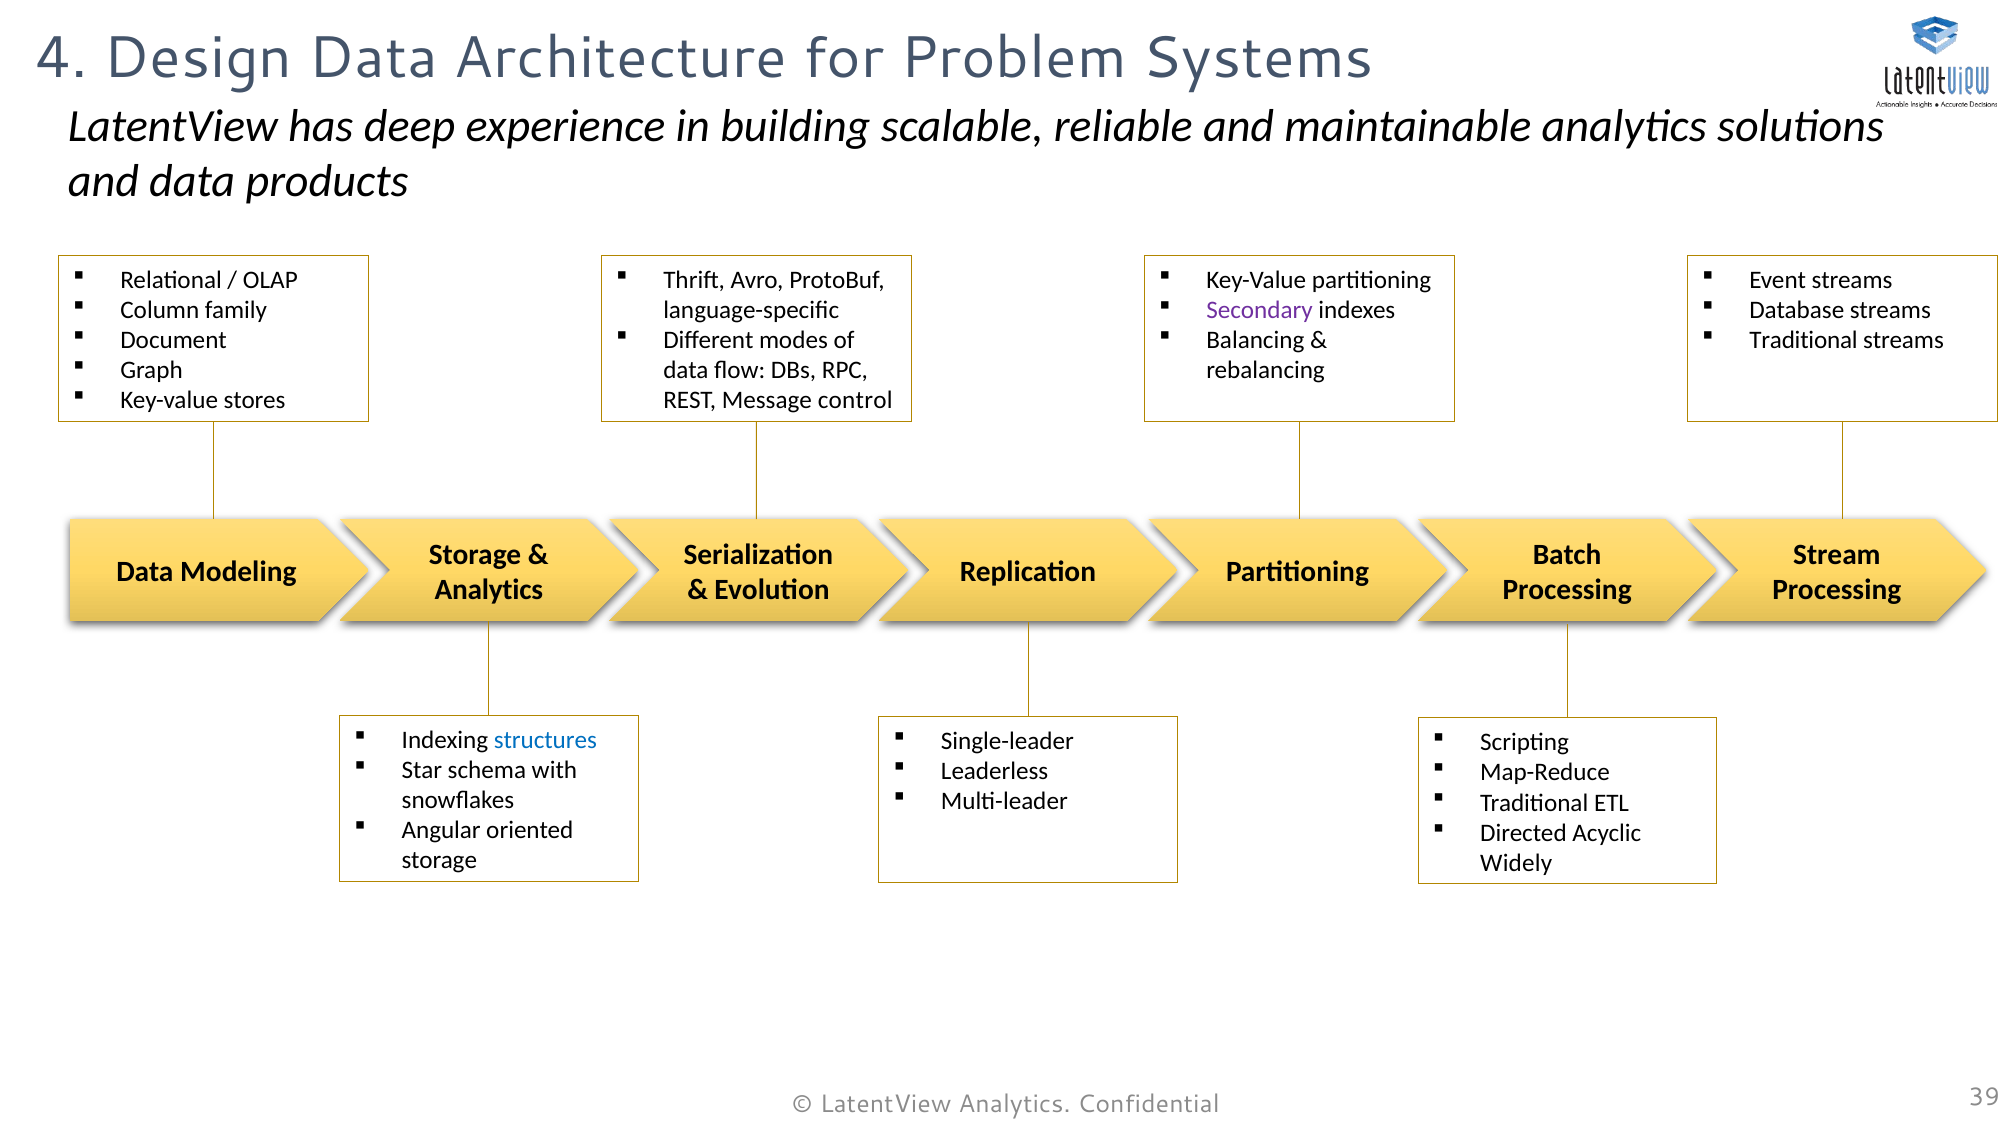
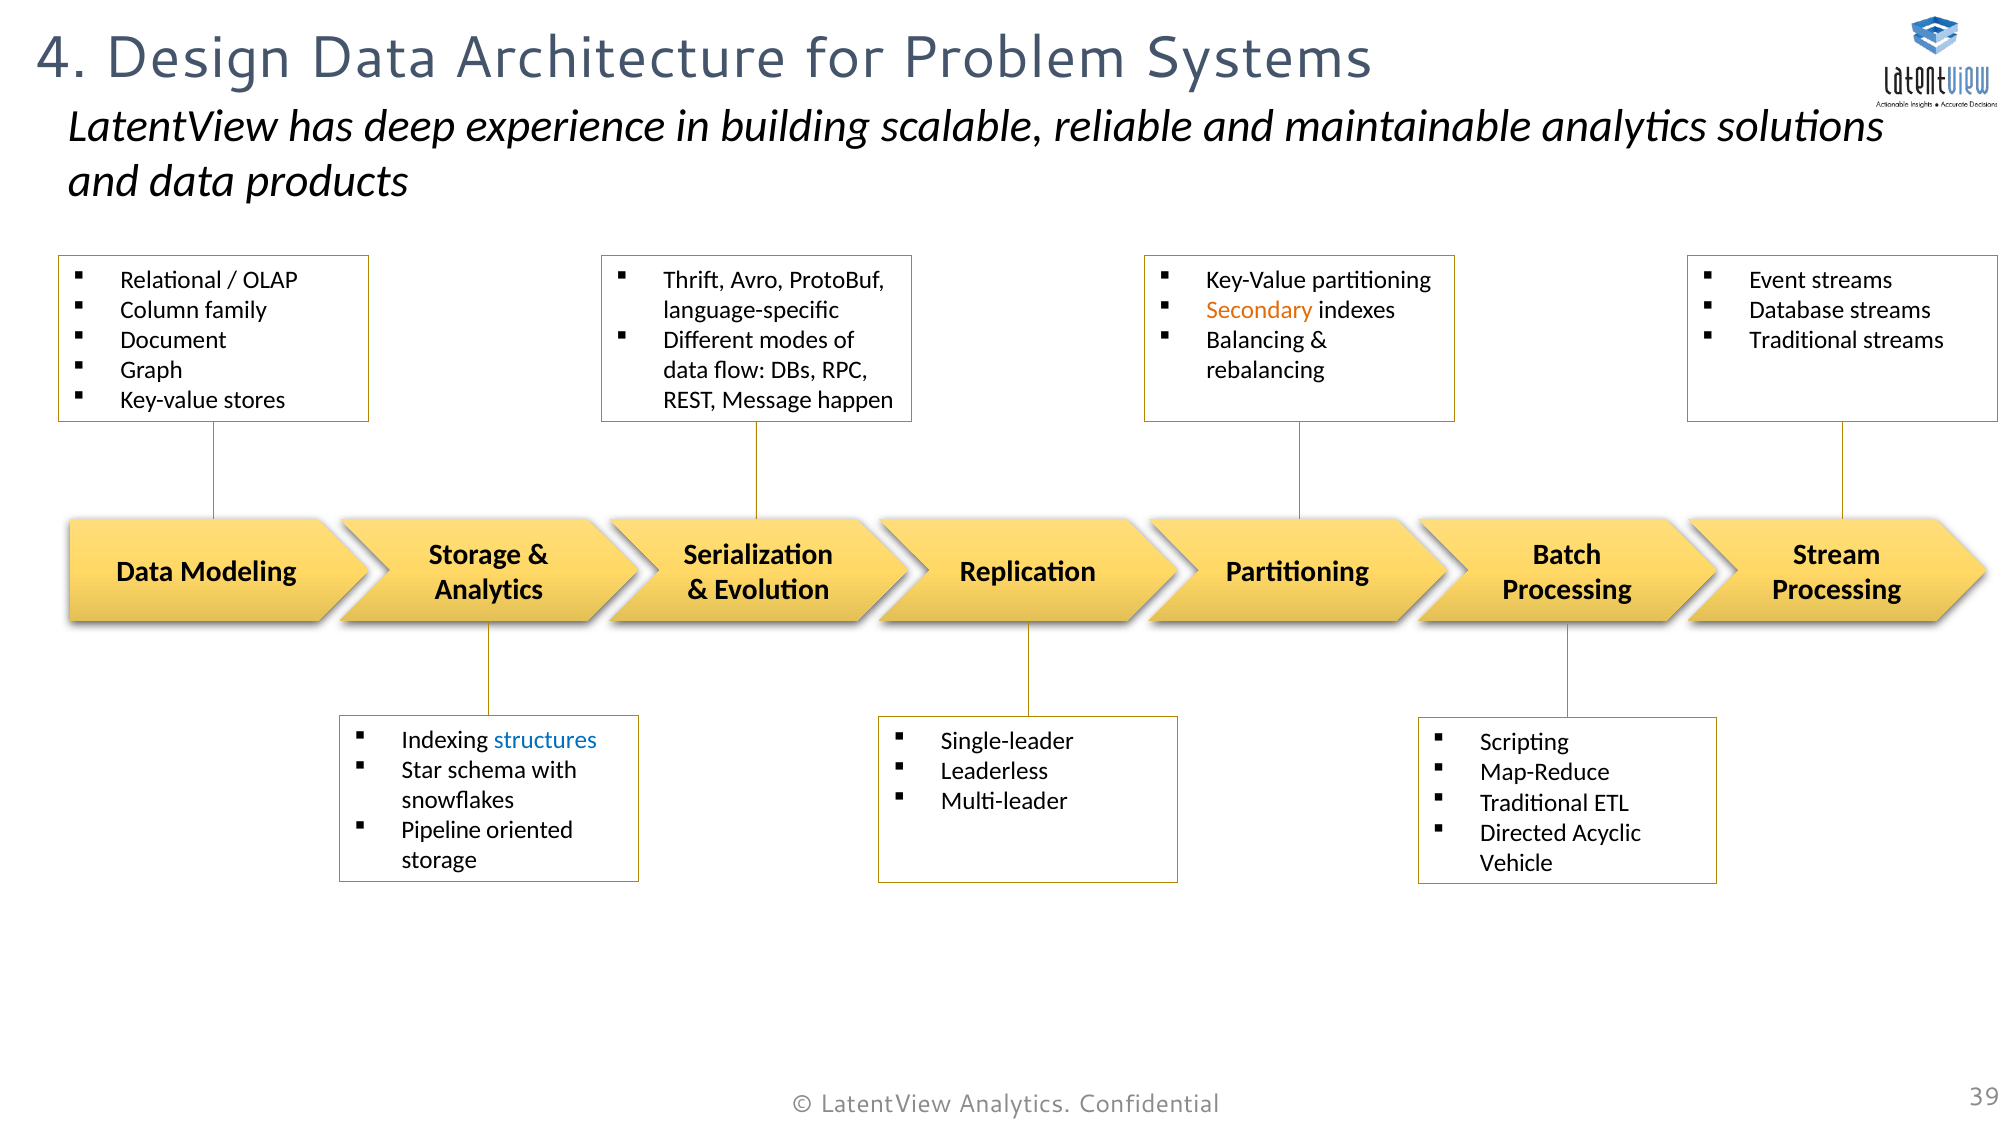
Secondary colour: purple -> orange (1260, 310)
control: control -> happen (855, 401)
Angular: Angular -> Pipeline (441, 831)
Widely: Widely -> Vehicle (1516, 863)
